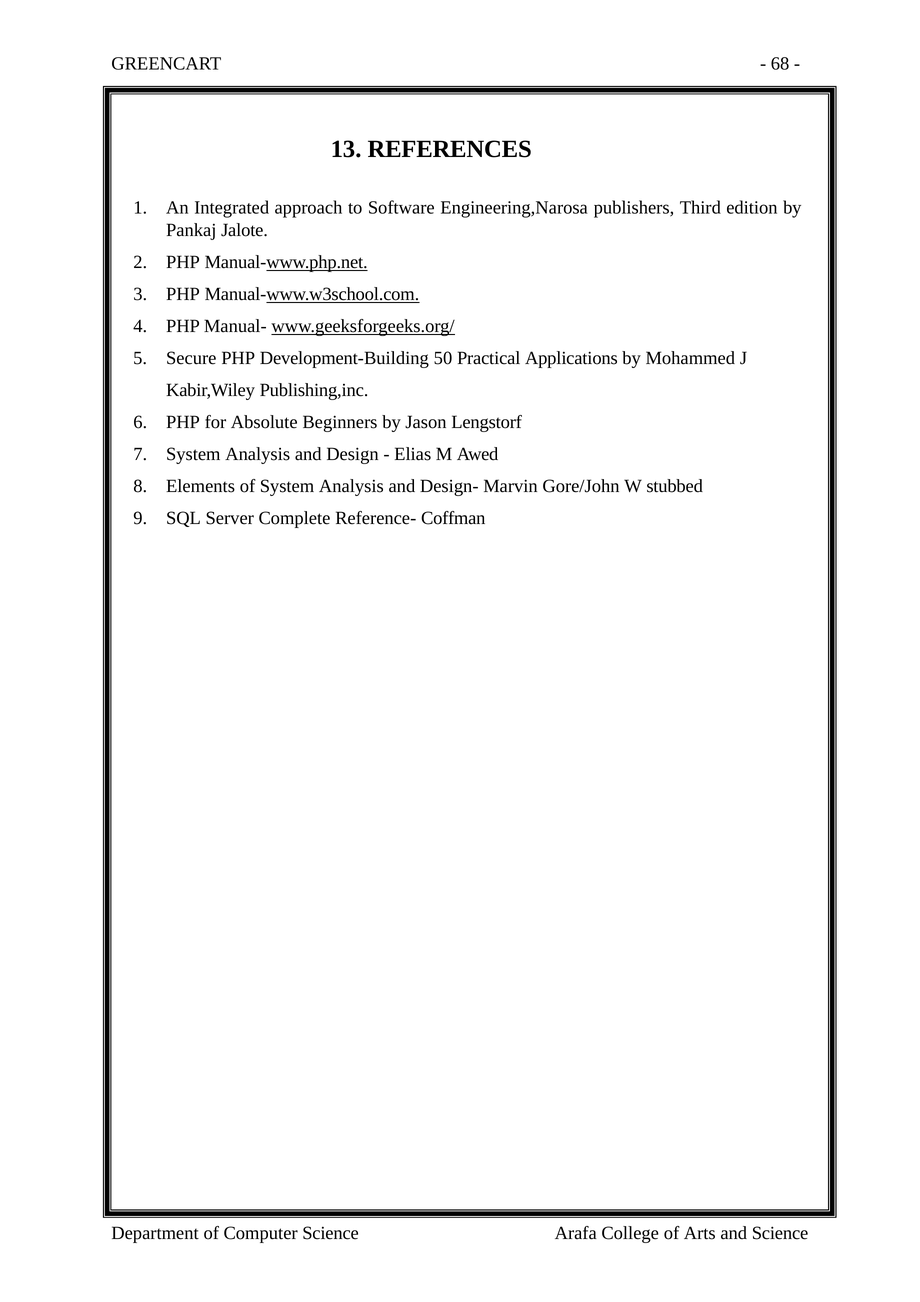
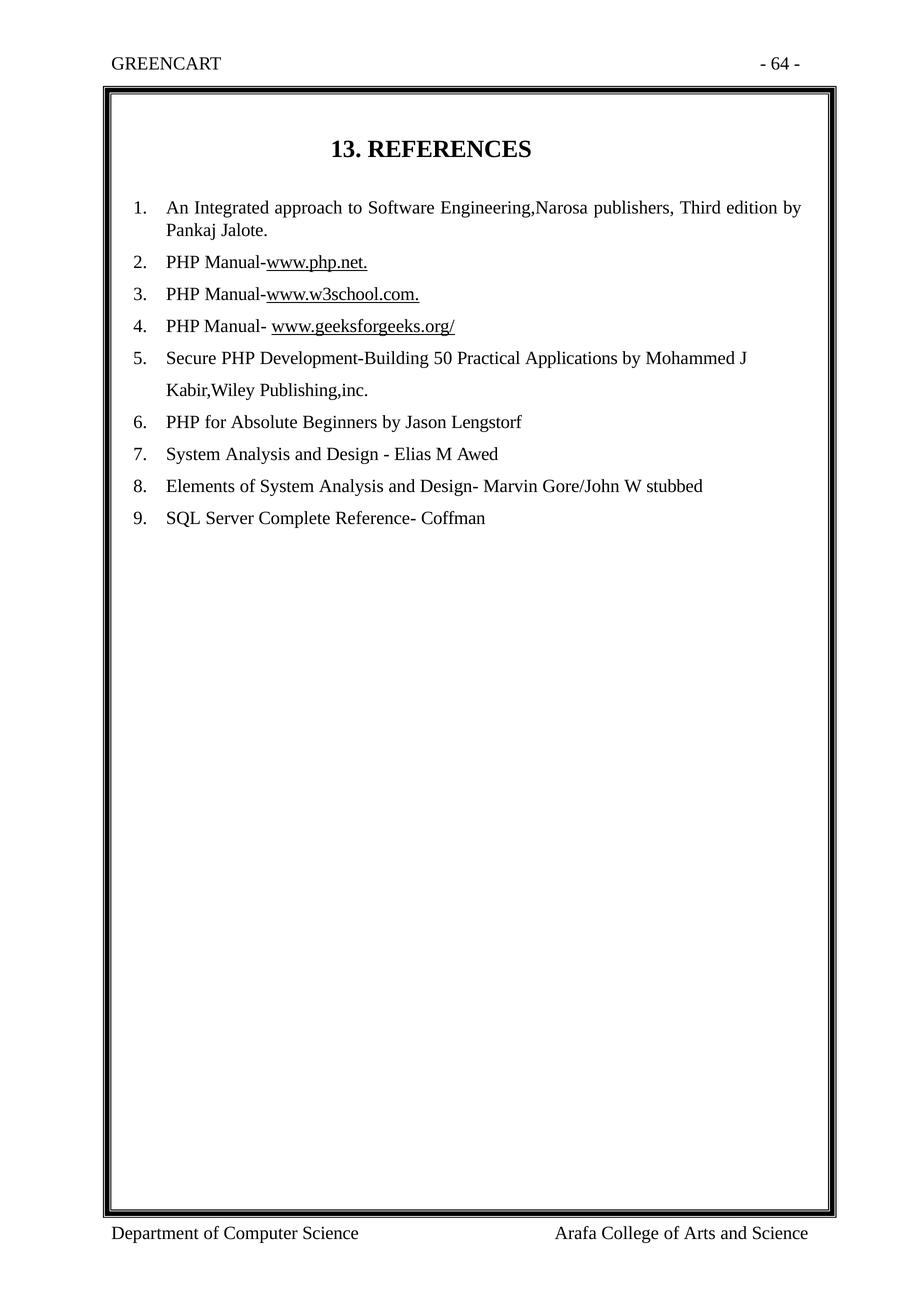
68: 68 -> 64 (780, 64)
